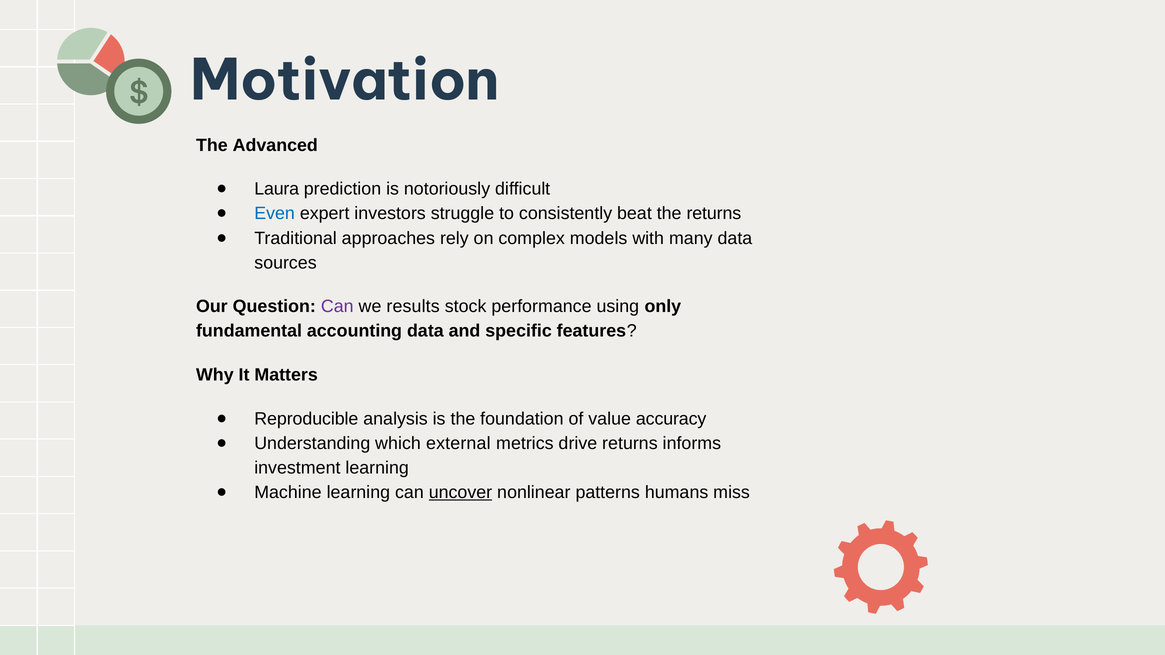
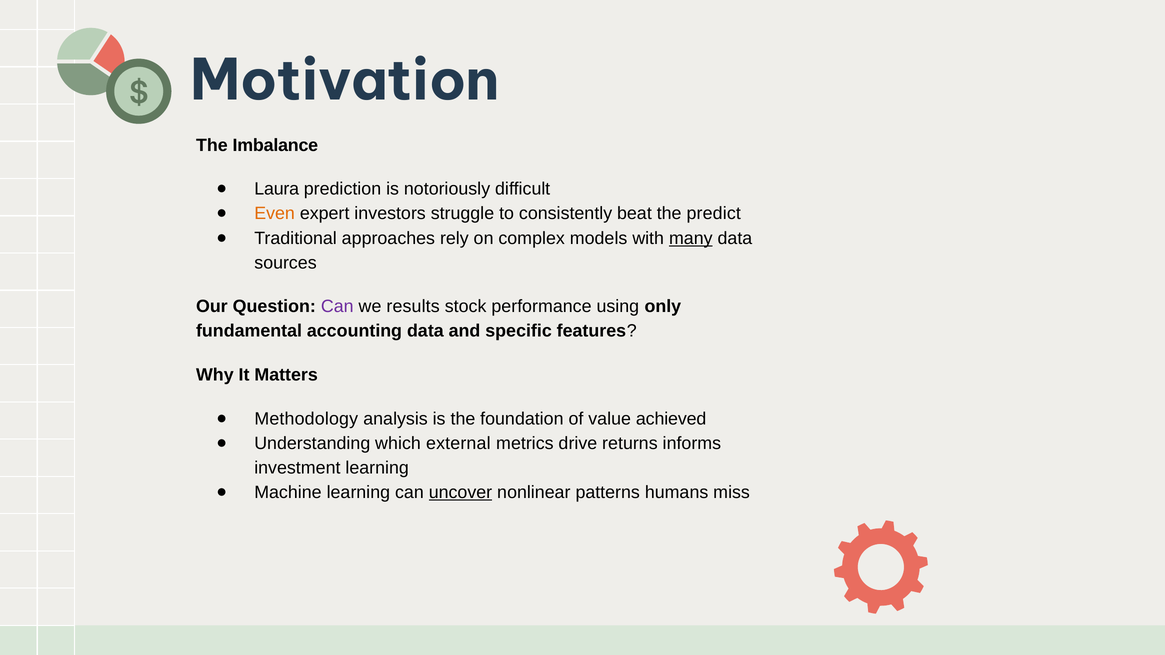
Advanced: Advanced -> Imbalance (275, 145)
Even colour: blue -> orange (275, 214)
the returns: returns -> predict (714, 214)
many underline: none -> present (691, 238)
Reproducible: Reproducible -> Methodology (306, 419)
accuracy: accuracy -> achieved (671, 419)
